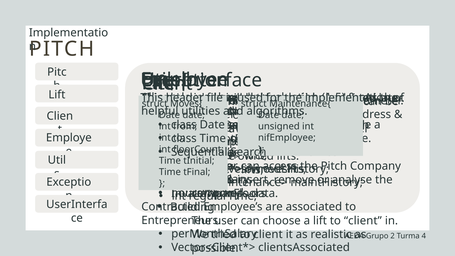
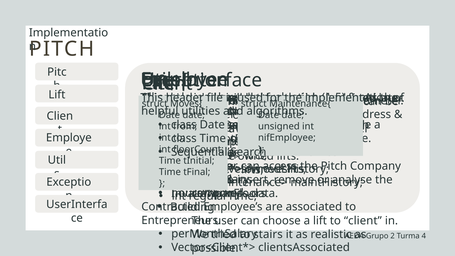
client: client -> stairs (268, 234)
